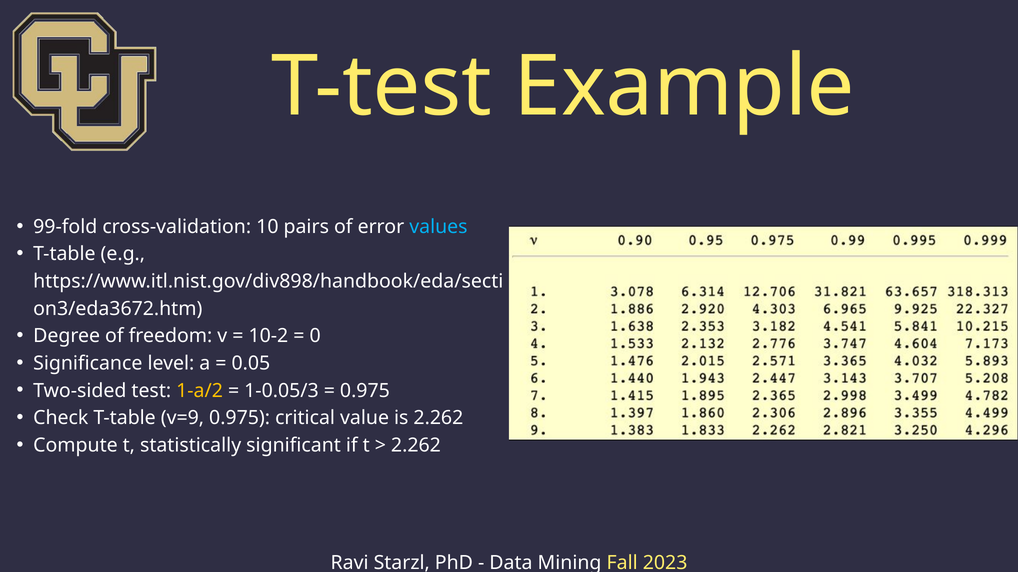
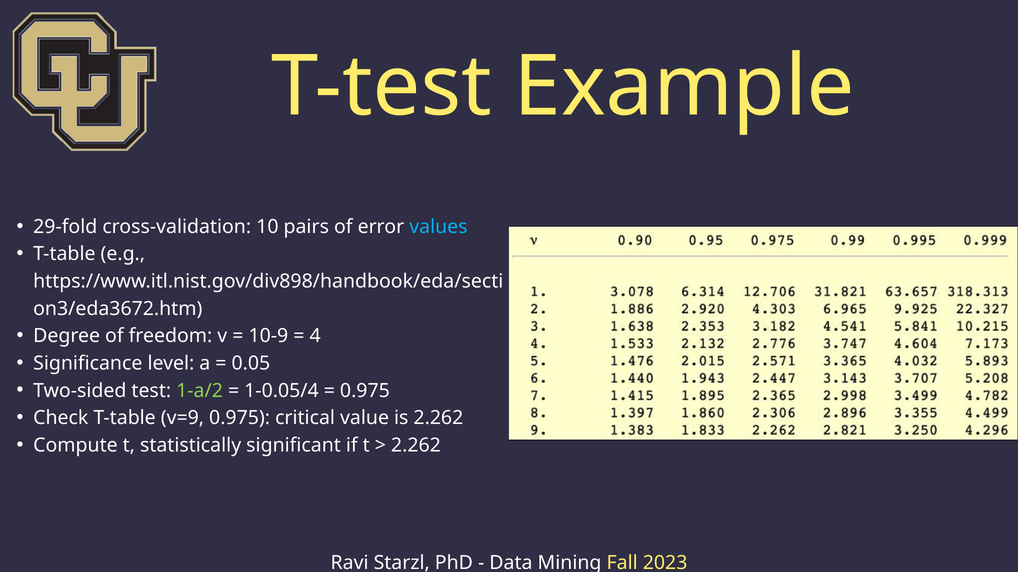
99-fold: 99-fold -> 29-fold (65, 227)
10-2: 10-2 -> 10-9 (268, 336)
0: 0 -> 4 (315, 336)
1-a/2 colour: yellow -> light green (200, 391)
1-0.05/3: 1-0.05/3 -> 1-0.05/4 (281, 391)
